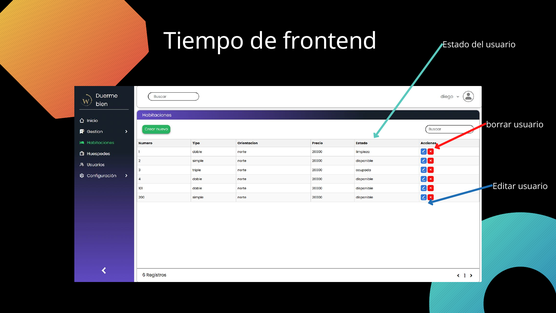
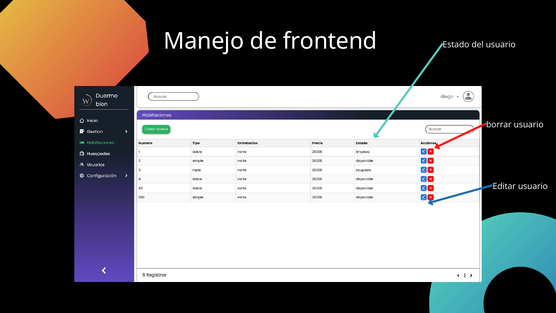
Tiempo: Tiempo -> Manejo (204, 41)
